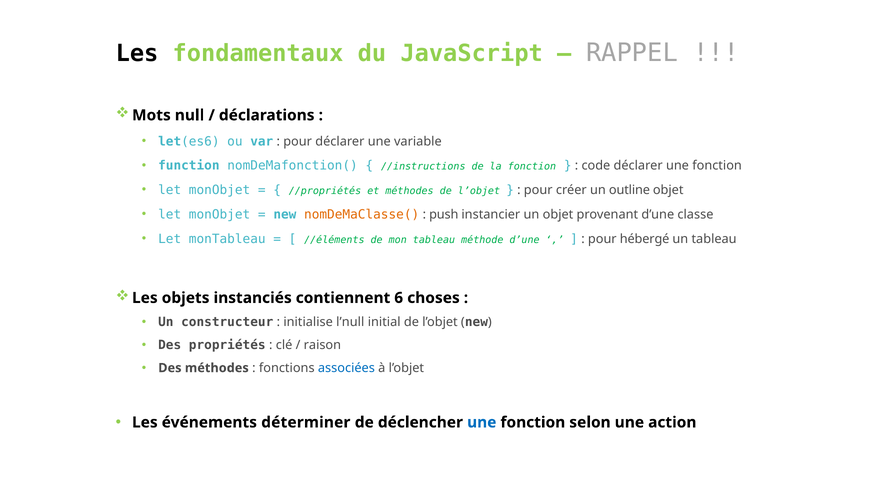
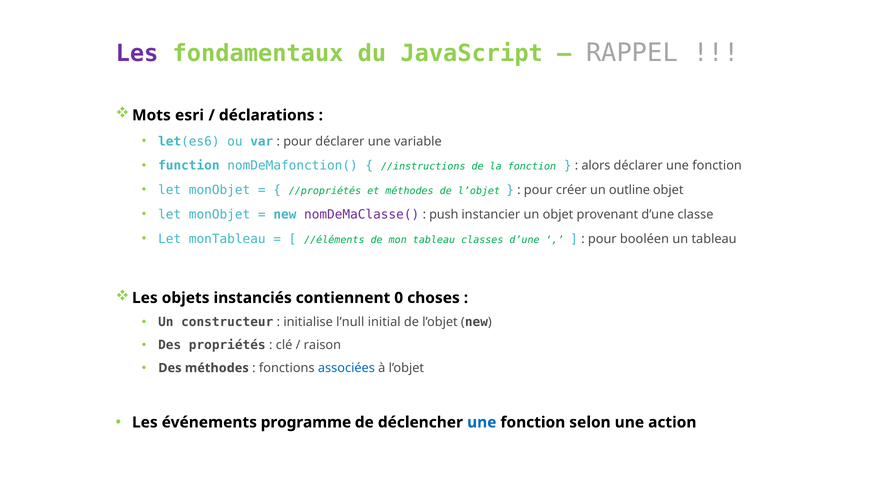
Les colour: black -> purple (137, 54)
null: null -> esri (190, 115)
code: code -> alors (596, 166)
nomDeMaClasse( colour: orange -> purple (362, 214)
méthode: méthode -> classes (482, 240)
hébergé: hébergé -> booléen (645, 239)
6: 6 -> 0 (399, 298)
déterminer: déterminer -> programme (306, 422)
